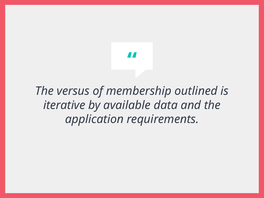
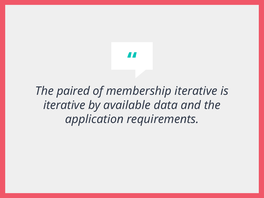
versus: versus -> paired (73, 91)
membership outlined: outlined -> iterative (196, 91)
